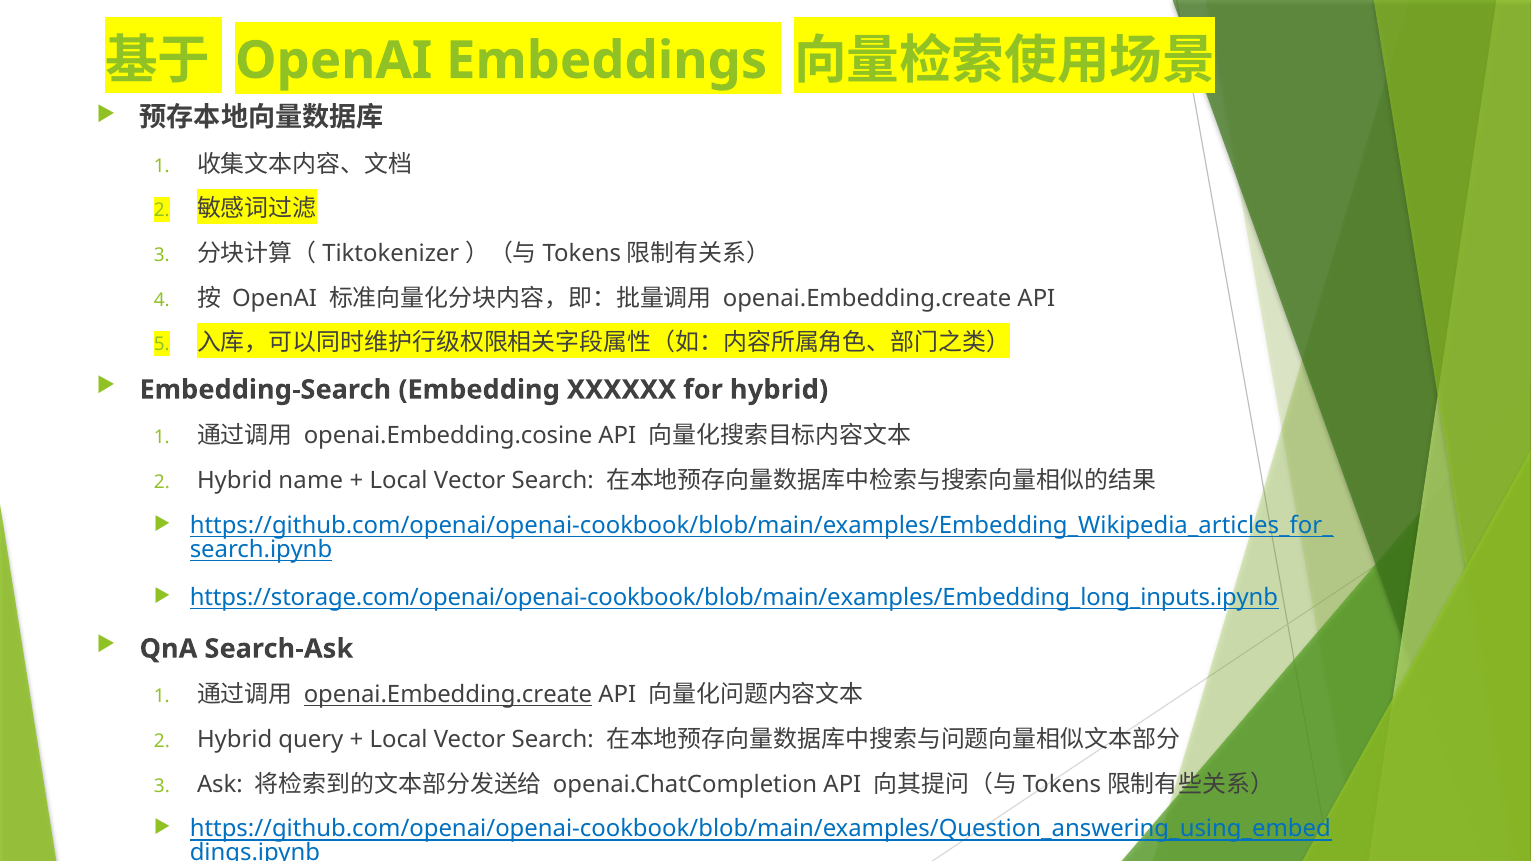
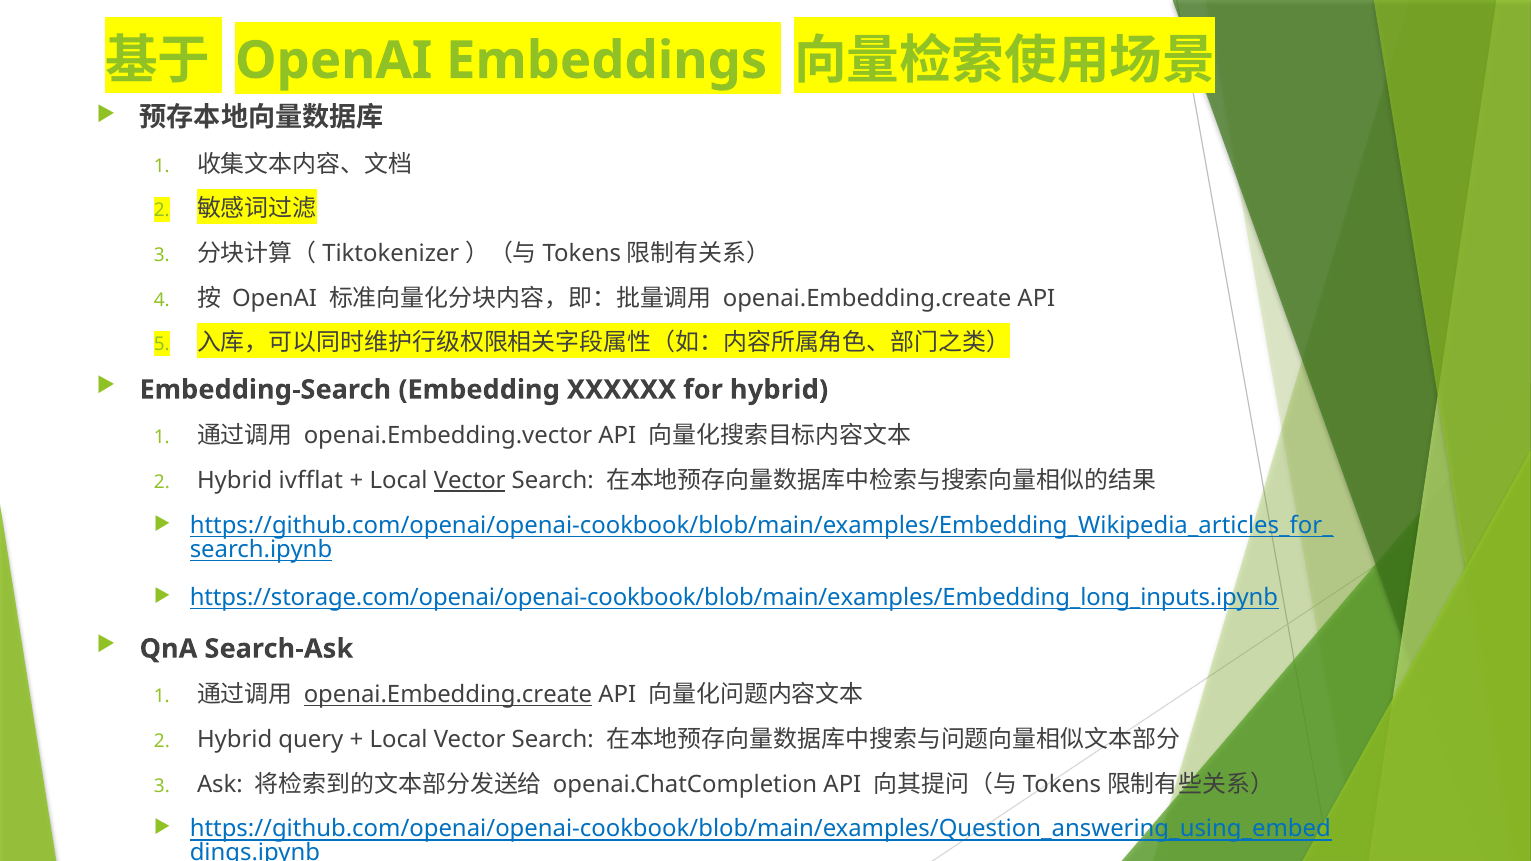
openai.Embedding.cosine: openai.Embedding.cosine -> openai.Embedding.vector (448, 436)
name: name -> ivfflat (311, 481)
Vector underline: none -> present (470, 481)
